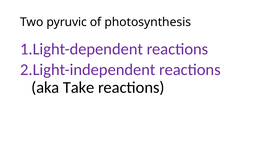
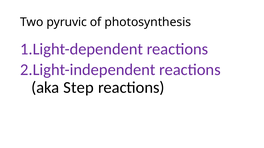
Take: Take -> Step (79, 88)
